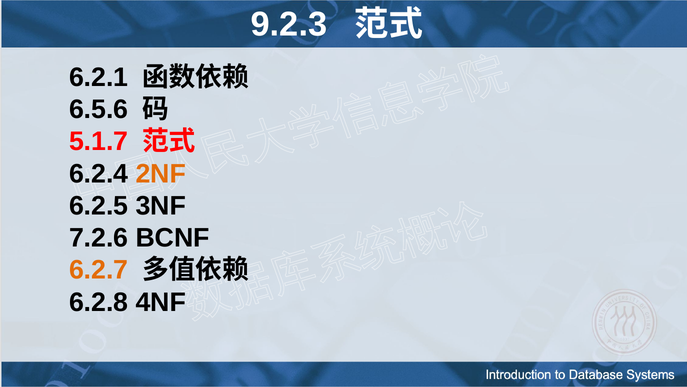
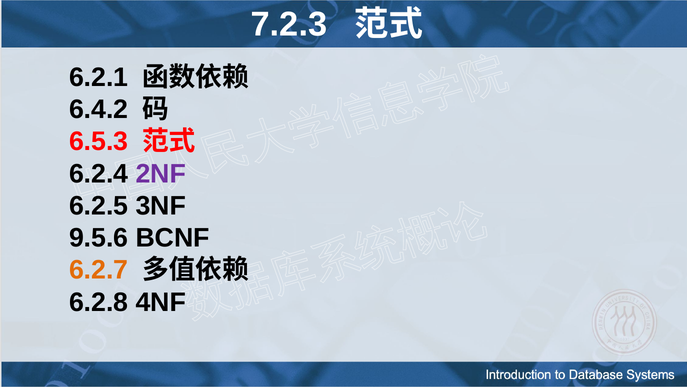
9.2.3: 9.2.3 -> 7.2.3 (289, 24)
6.5.6: 6.5.6 -> 6.4.2 (99, 109)
5.1.7: 5.1.7 -> 6.5.3 (99, 141)
2NF colour: orange -> purple (161, 173)
7.2.6: 7.2.6 -> 9.5.6 (99, 238)
